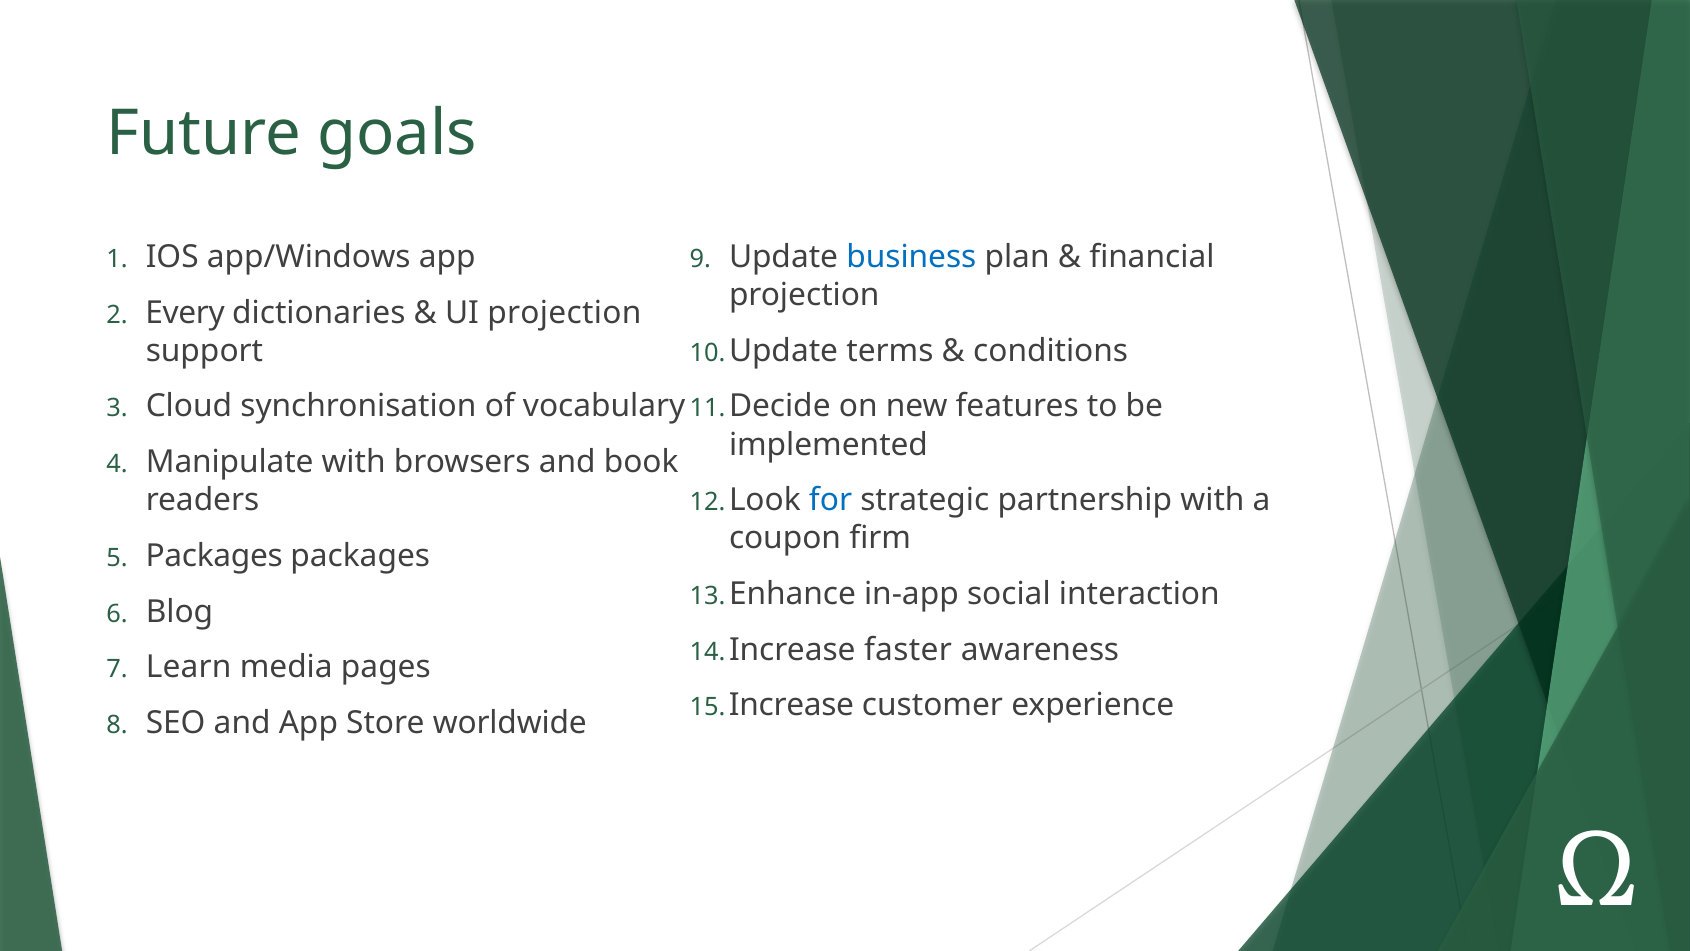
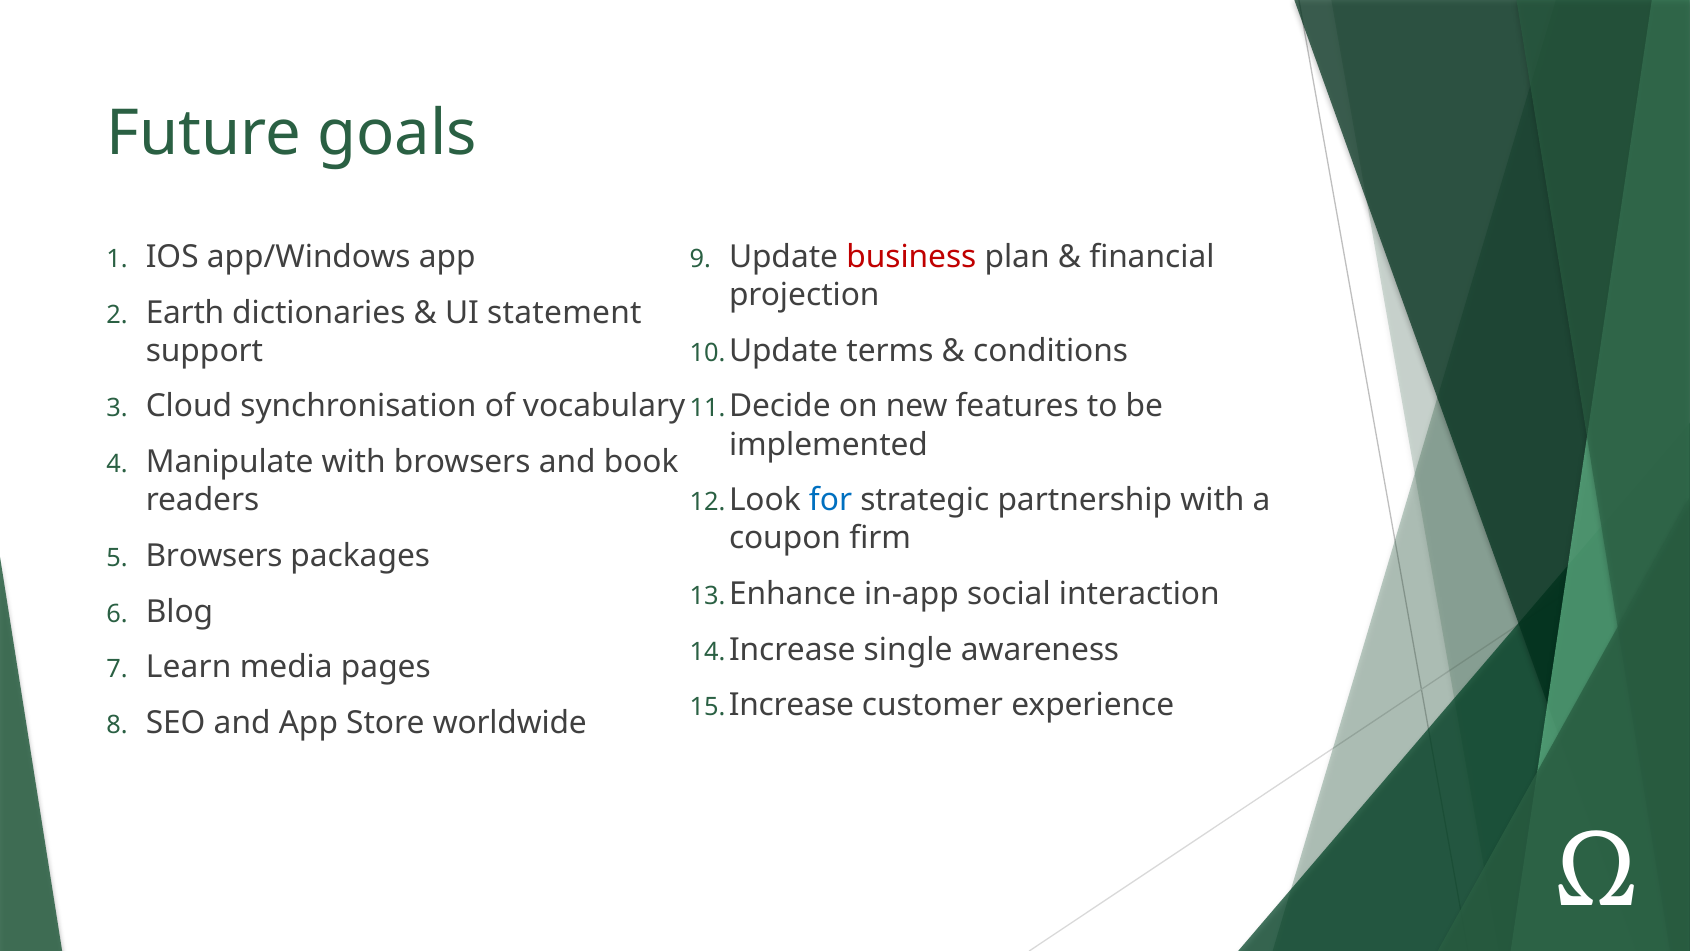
business colour: blue -> red (911, 257)
Every: Every -> Earth (185, 313)
UI projection: projection -> statement (564, 313)
Packages: Packages -> Browsers (214, 556)
faster: faster -> single (908, 649)
